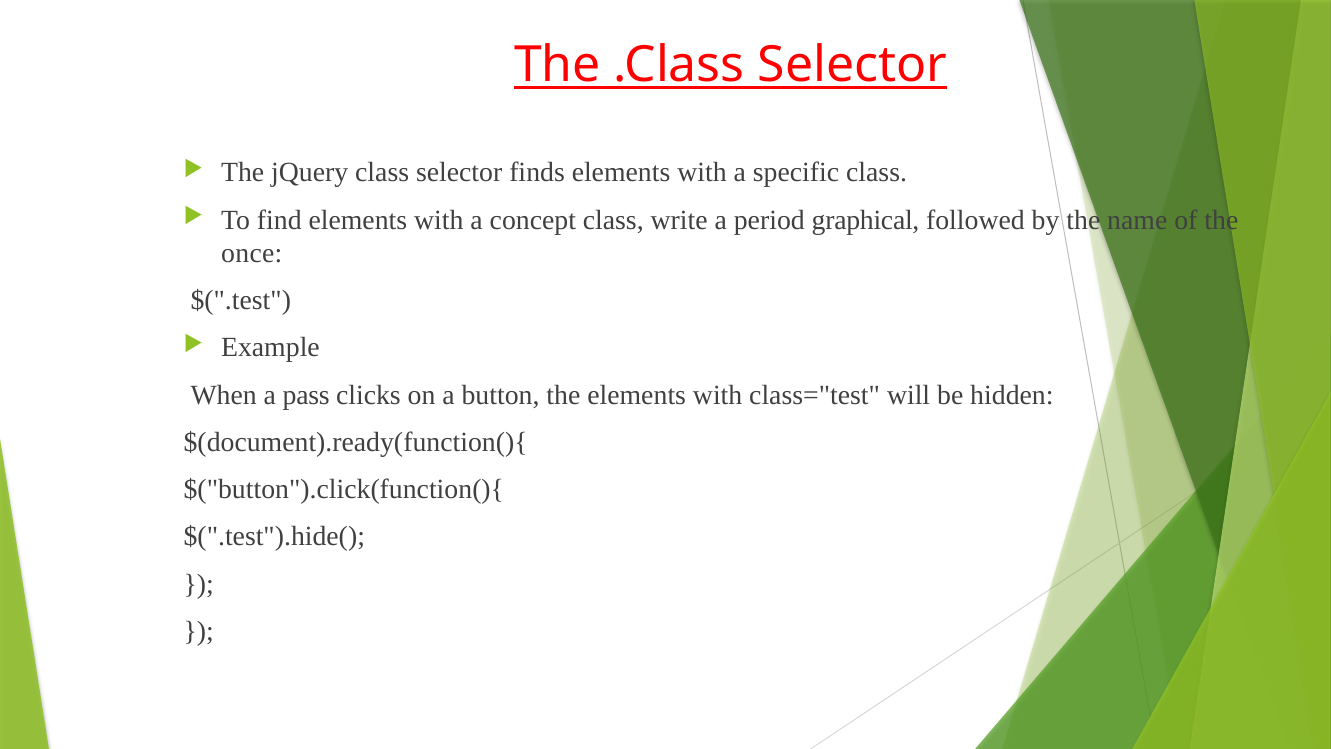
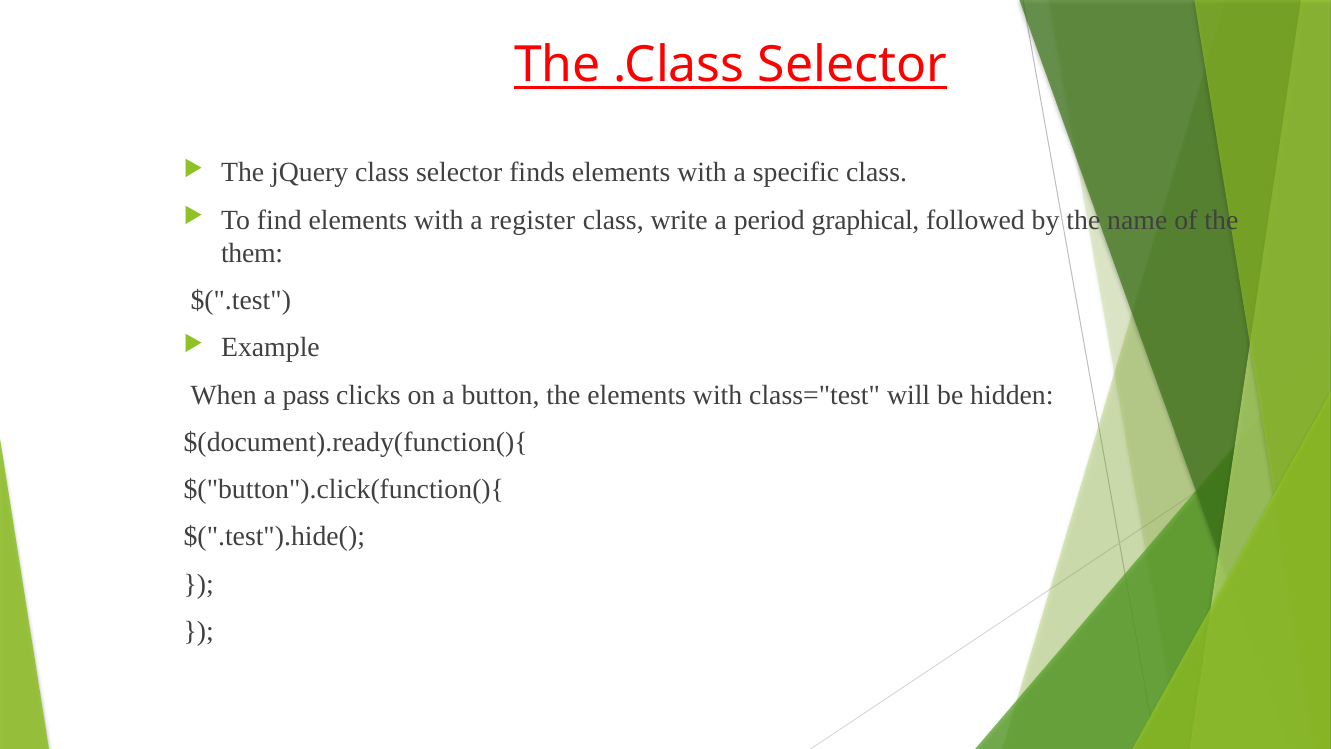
concept: concept -> register (533, 220)
once: once -> them (252, 253)
